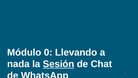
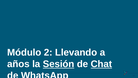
0: 0 -> 2 (48, 52)
nada: nada -> años (18, 64)
Chat underline: none -> present (101, 64)
